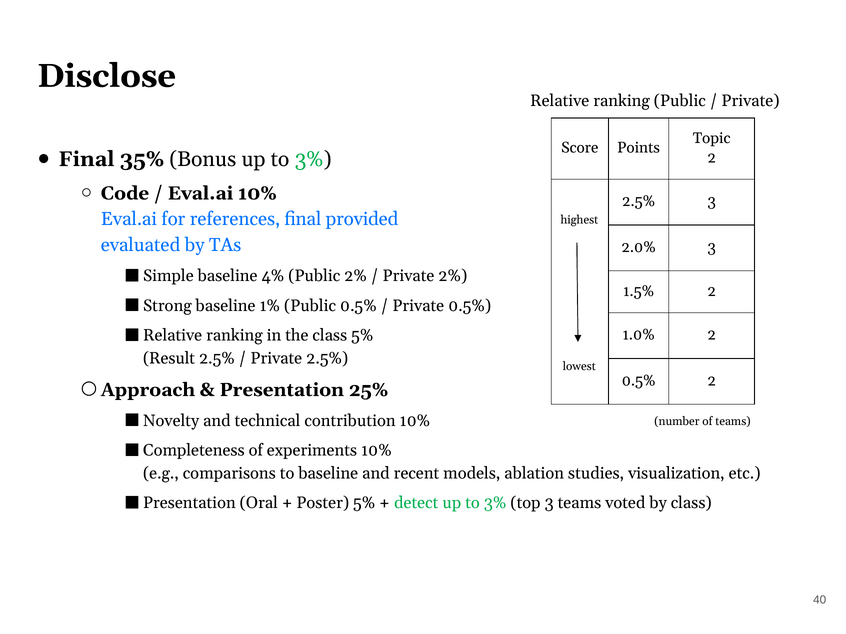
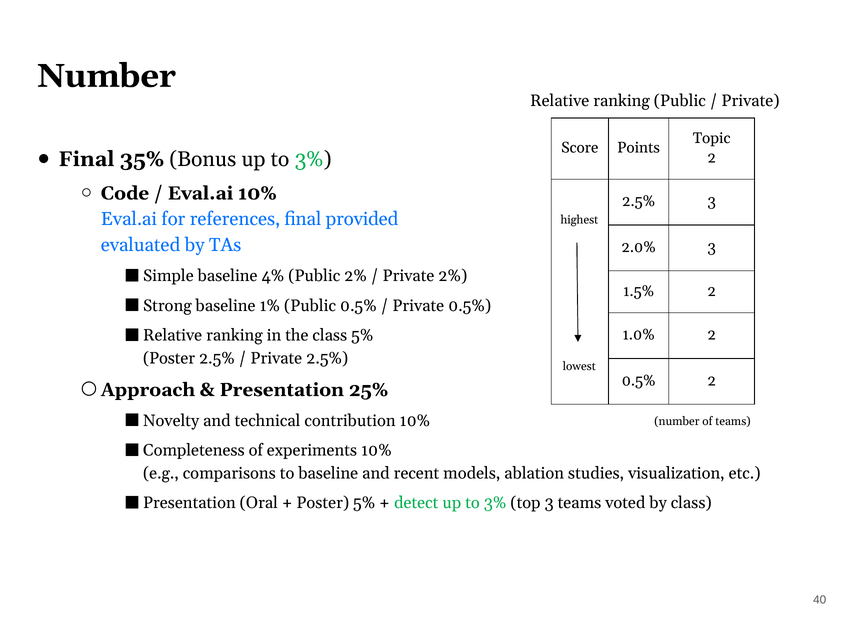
Disclose: Disclose -> Number (107, 76)
Result: Result -> Poster (169, 358)
